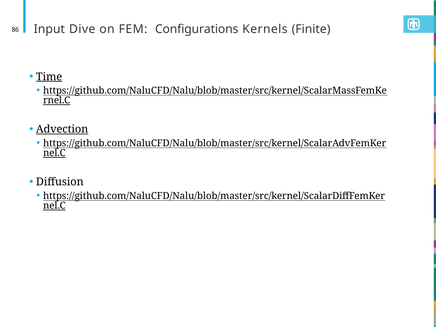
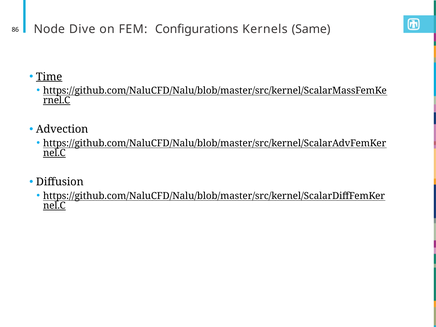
Input: Input -> Node (49, 29)
Finite: Finite -> Same (311, 29)
Advection underline: present -> none (62, 129)
